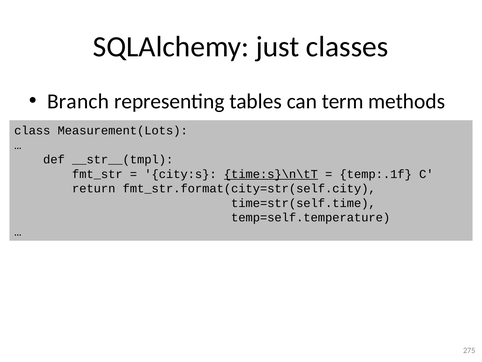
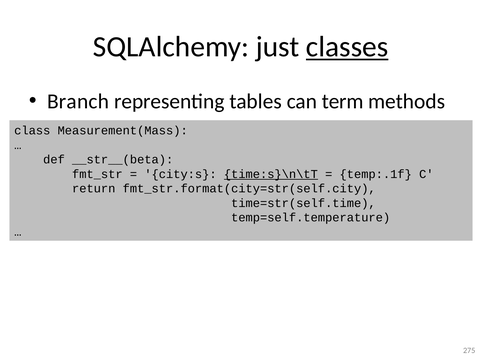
classes underline: none -> present (347, 47)
Measurement(Lots: Measurement(Lots -> Measurement(Mass (123, 130)
__str__(tmpl: __str__(tmpl -> __str__(beta (123, 159)
